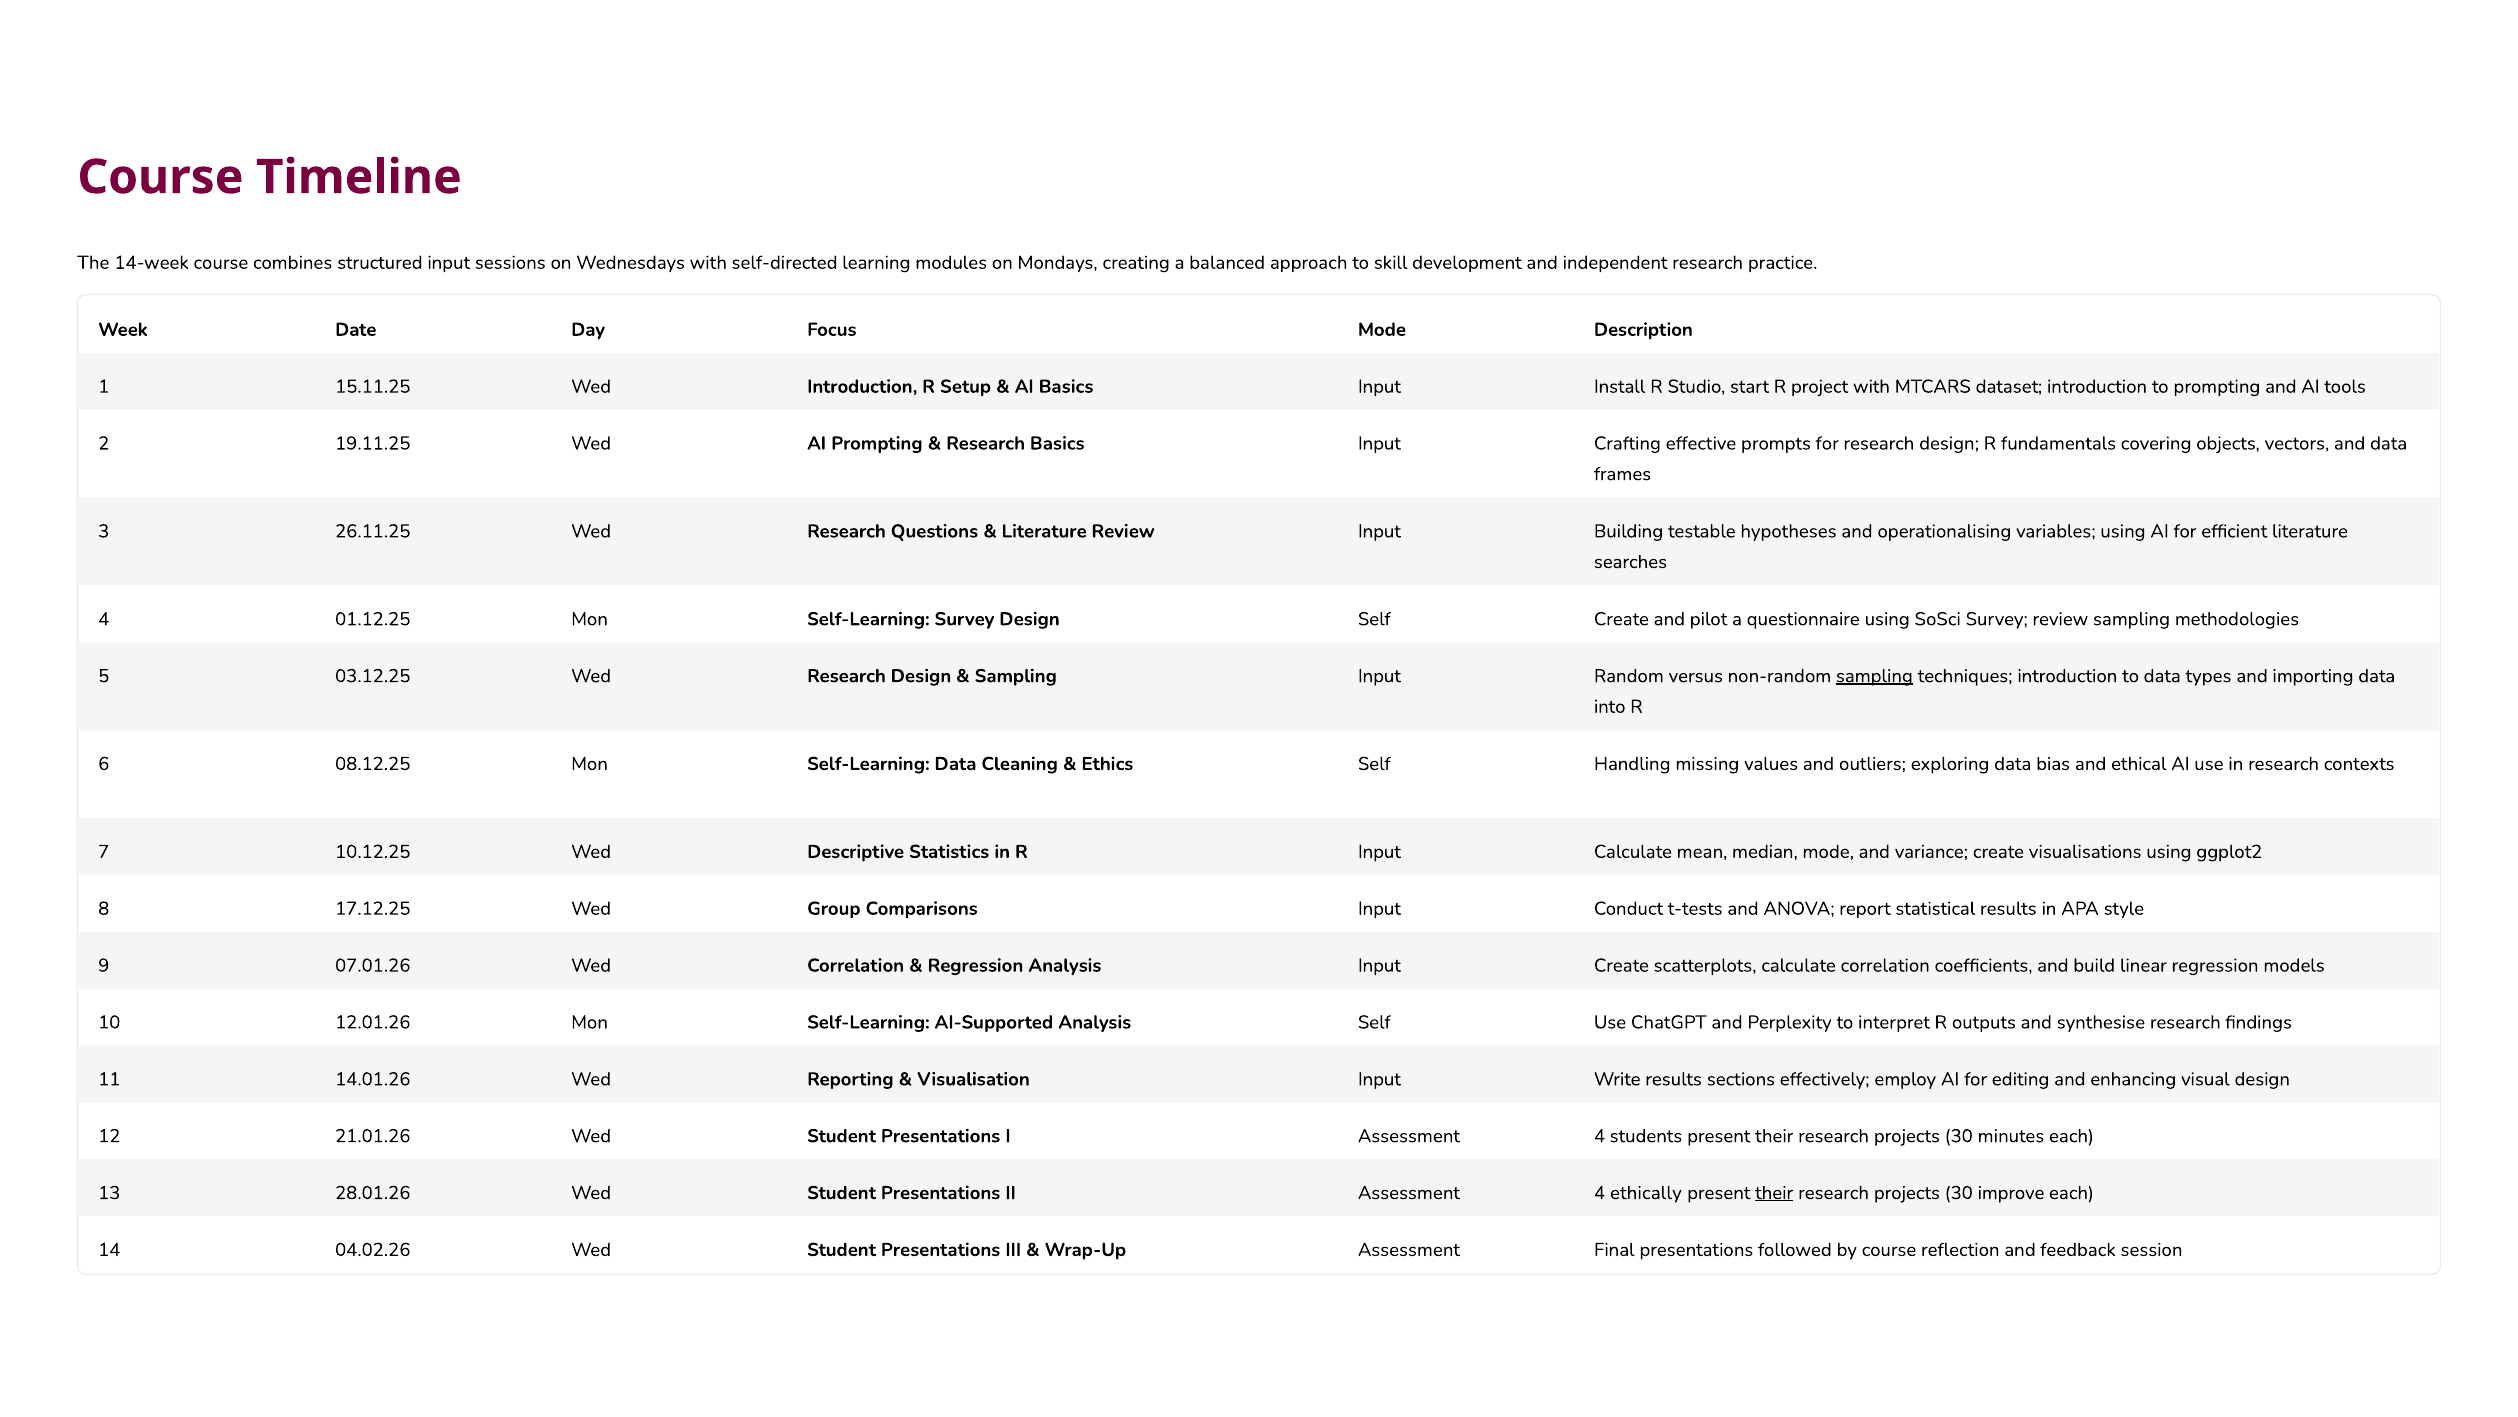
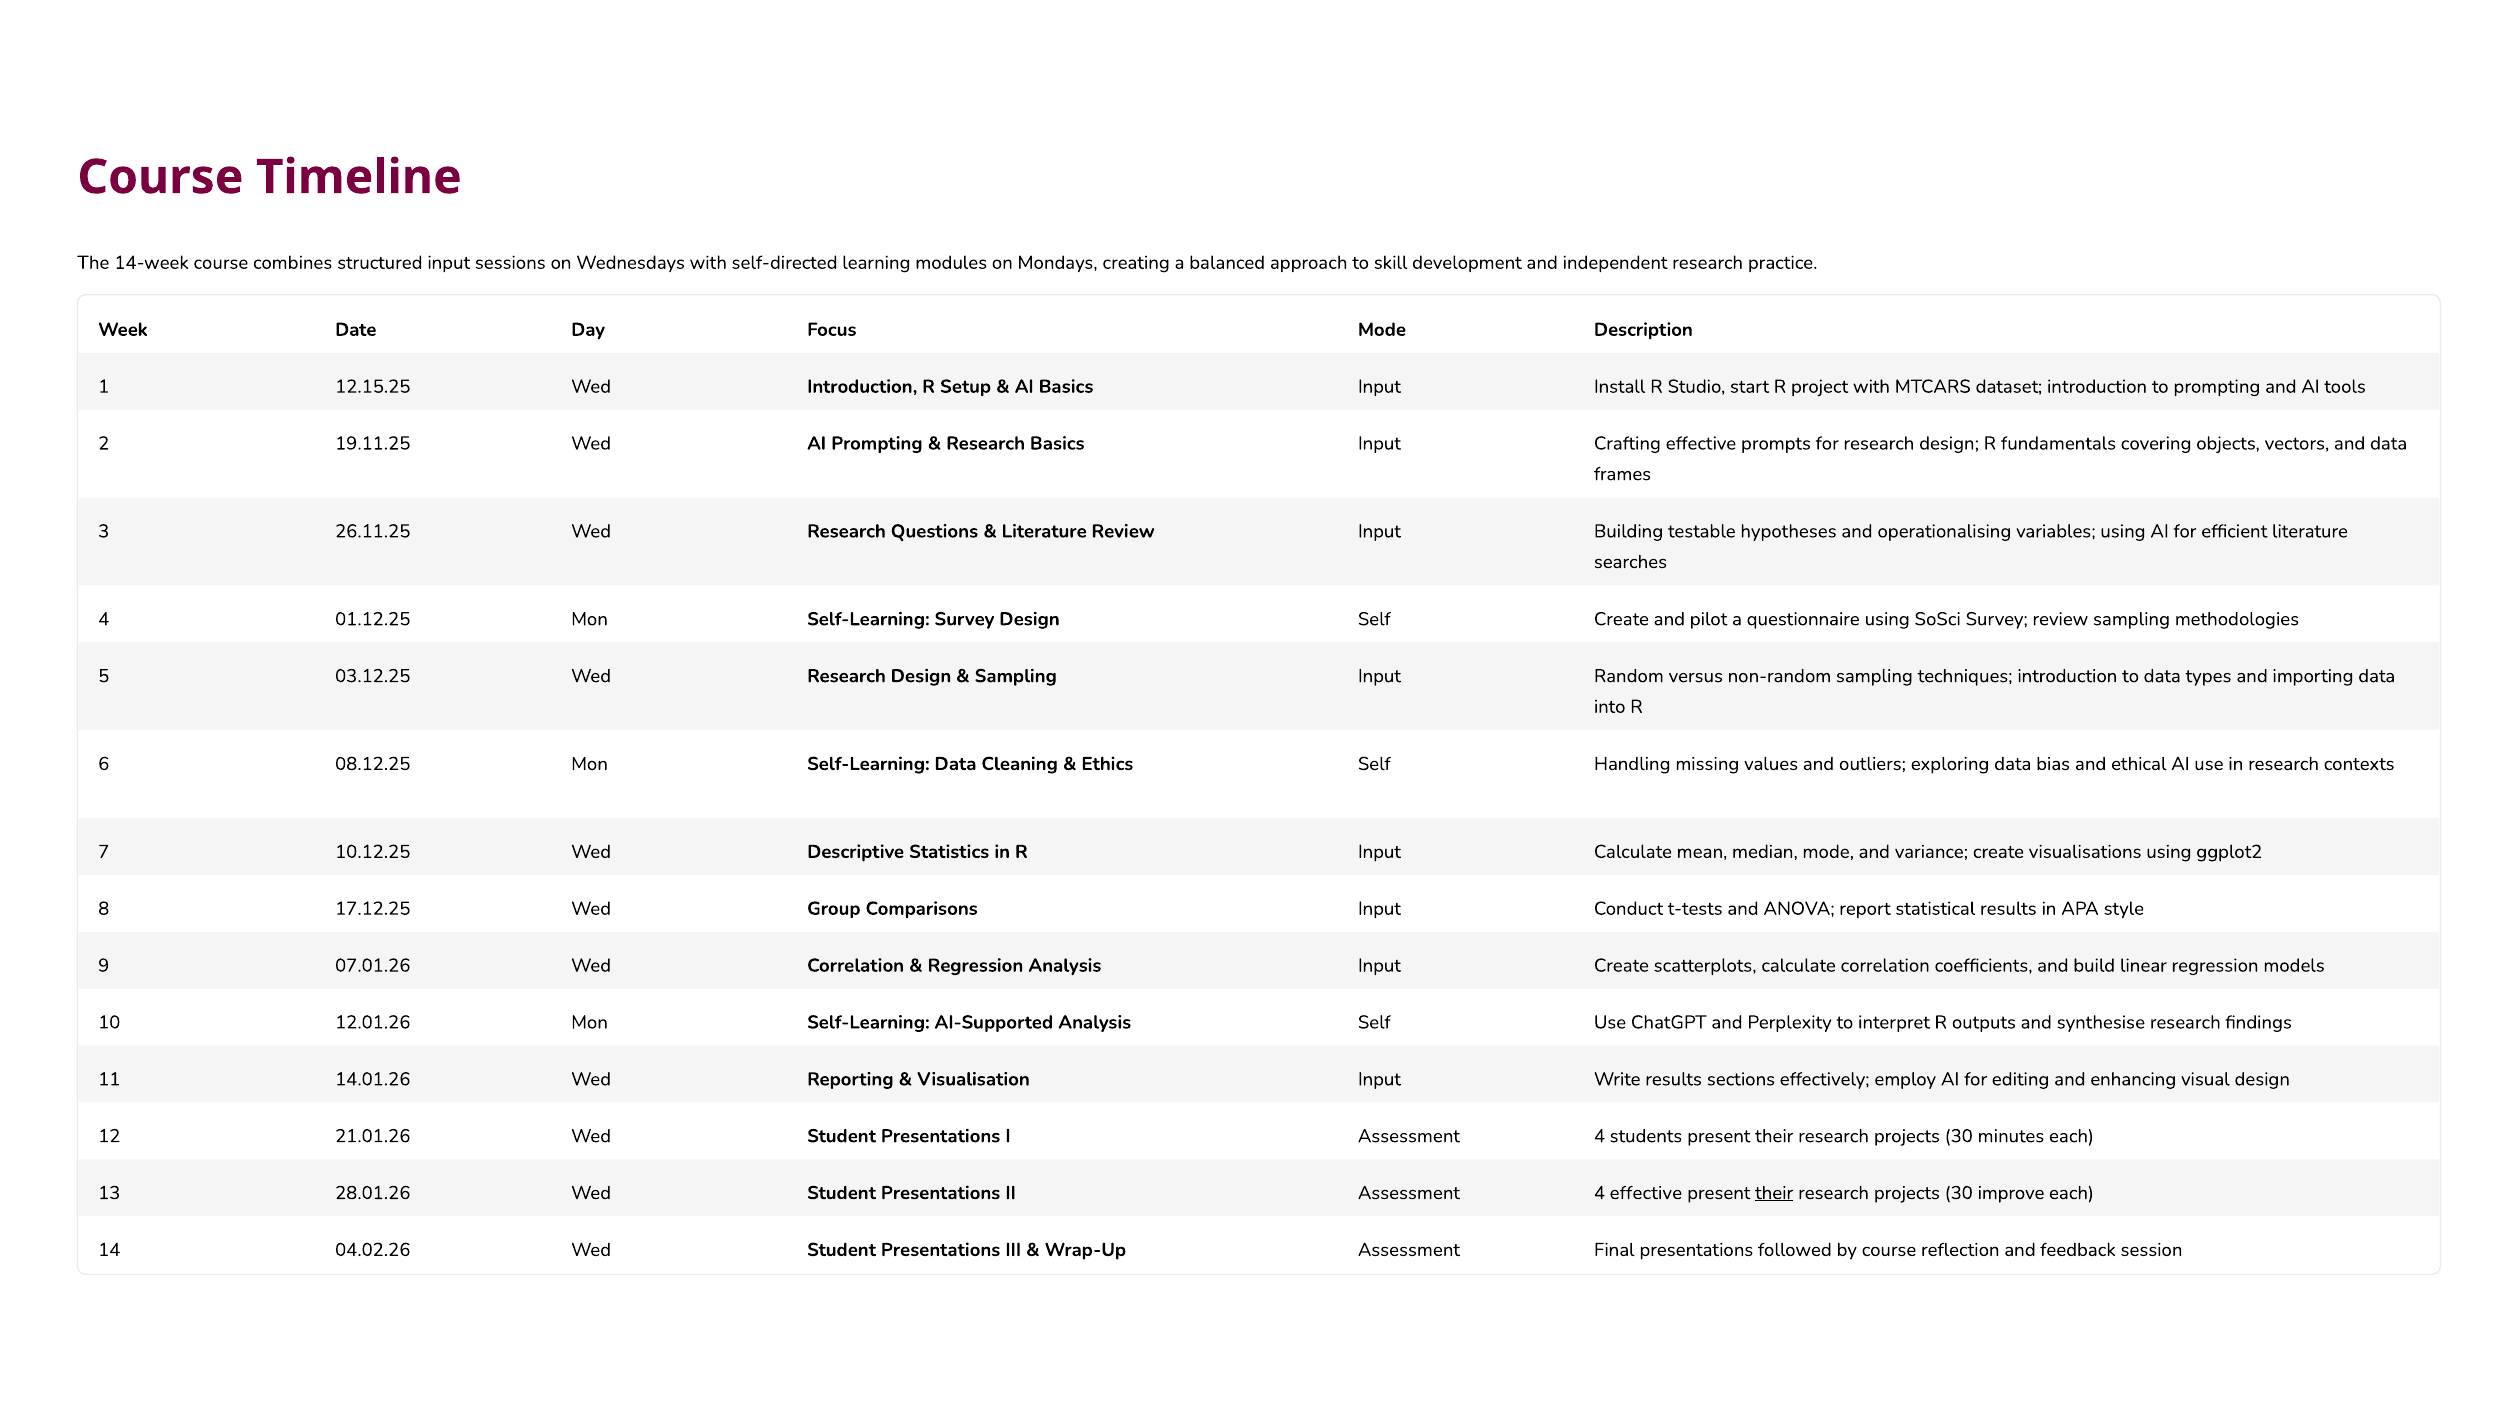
15.11.25: 15.11.25 -> 12.15.25 (373, 386)
sampling underline: present -> none (1874, 676)
4 ethically: ethically -> effective (1646, 1192)
